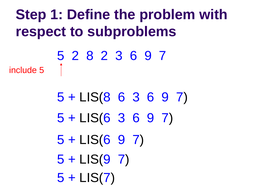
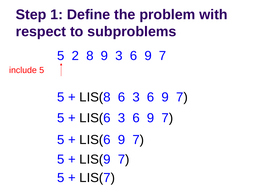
8 2: 2 -> 9 (104, 56)
